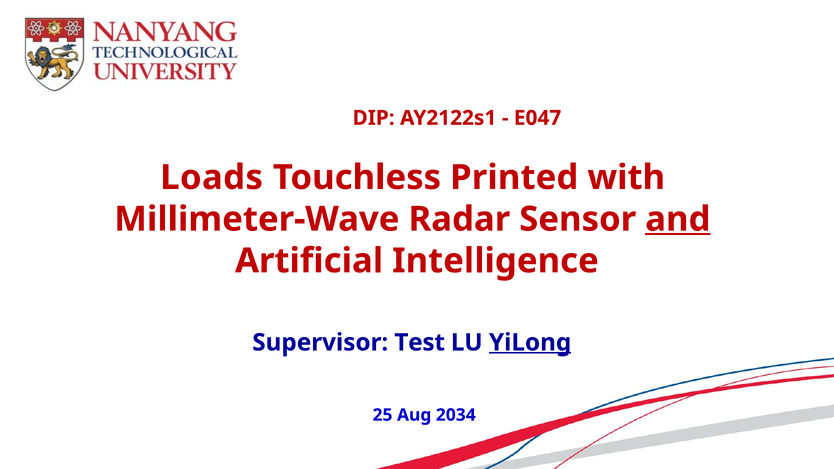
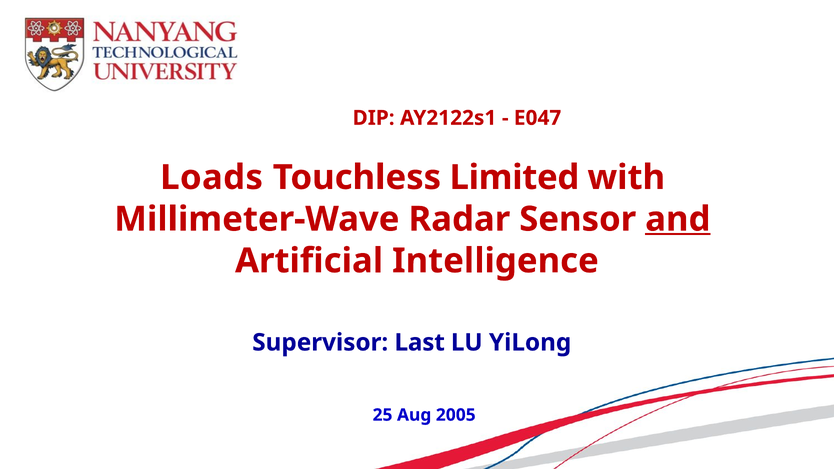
Printed: Printed -> Limited (514, 178)
Test: Test -> Last (420, 343)
YiLong underline: present -> none (530, 343)
2034: 2034 -> 2005 (456, 415)
